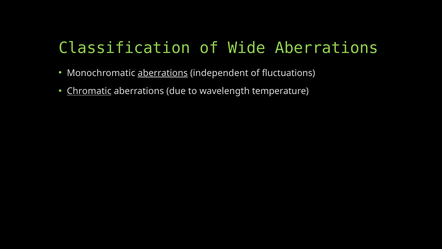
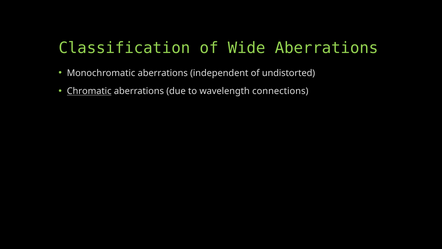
aberrations underline: present -> none (163, 73)
fluctuations: fluctuations -> undistorted (289, 73)
temperature: temperature -> connections (280, 91)
